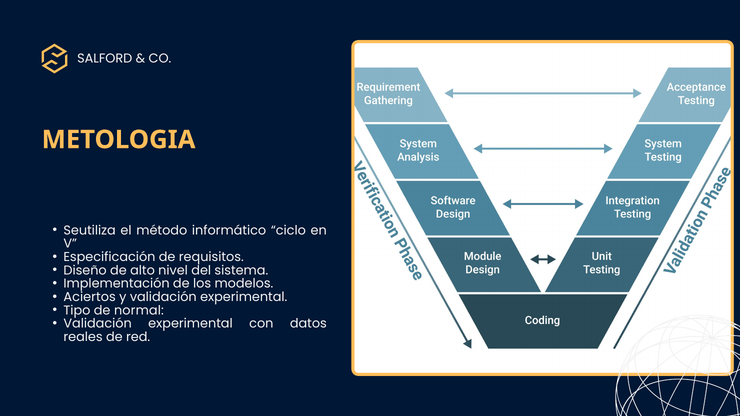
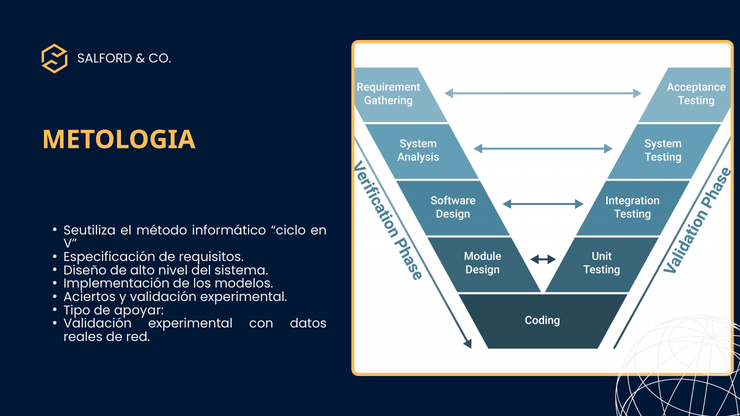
normal: normal -> apoyar (139, 311)
